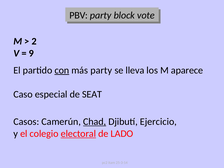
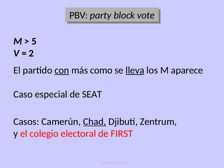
2: 2 -> 5 (34, 41)
9: 9 -> 2 (31, 53)
más party: party -> como (101, 70)
lleva underline: none -> present (135, 70)
Ejercicio: Ejercicio -> Zentrum (158, 122)
electoral underline: present -> none (78, 134)
LADO: LADO -> FIRST (122, 134)
